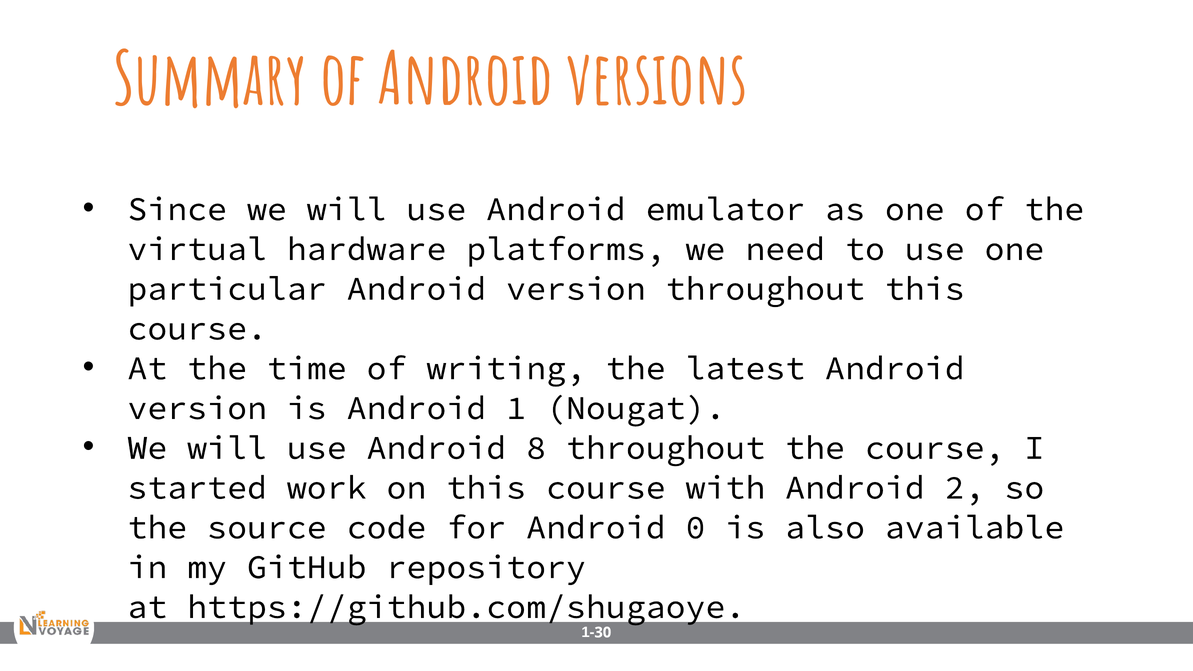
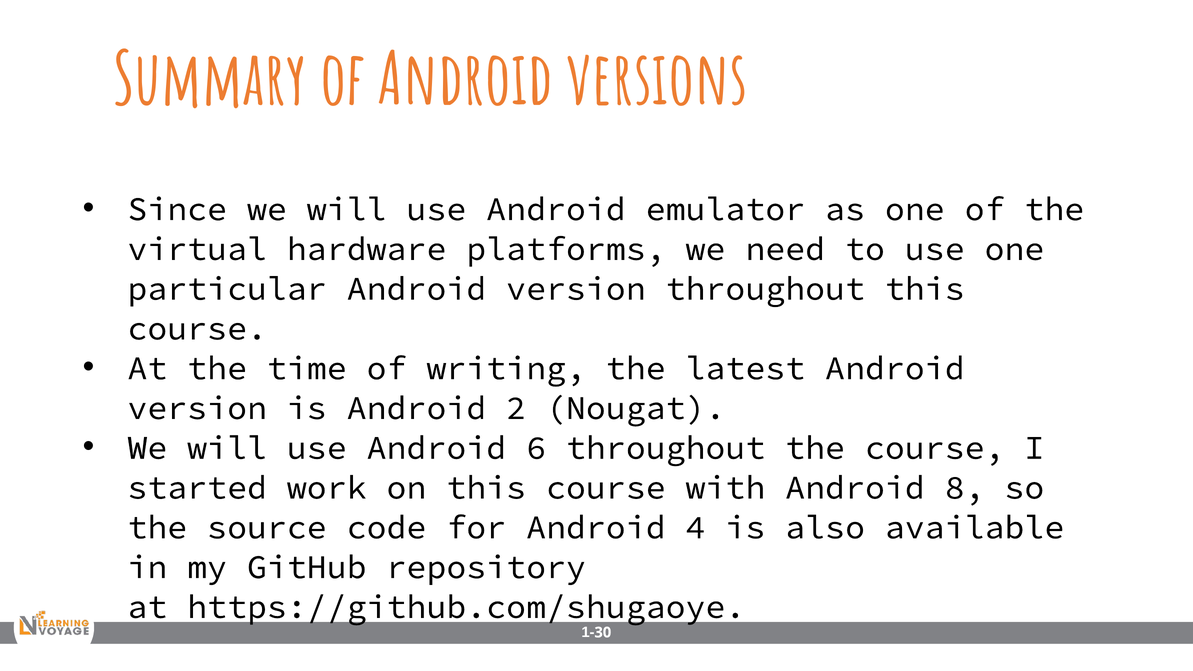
1: 1 -> 2 (516, 408)
8: 8 -> 6 (536, 448)
2: 2 -> 8 (965, 488)
0: 0 -> 4 (696, 527)
